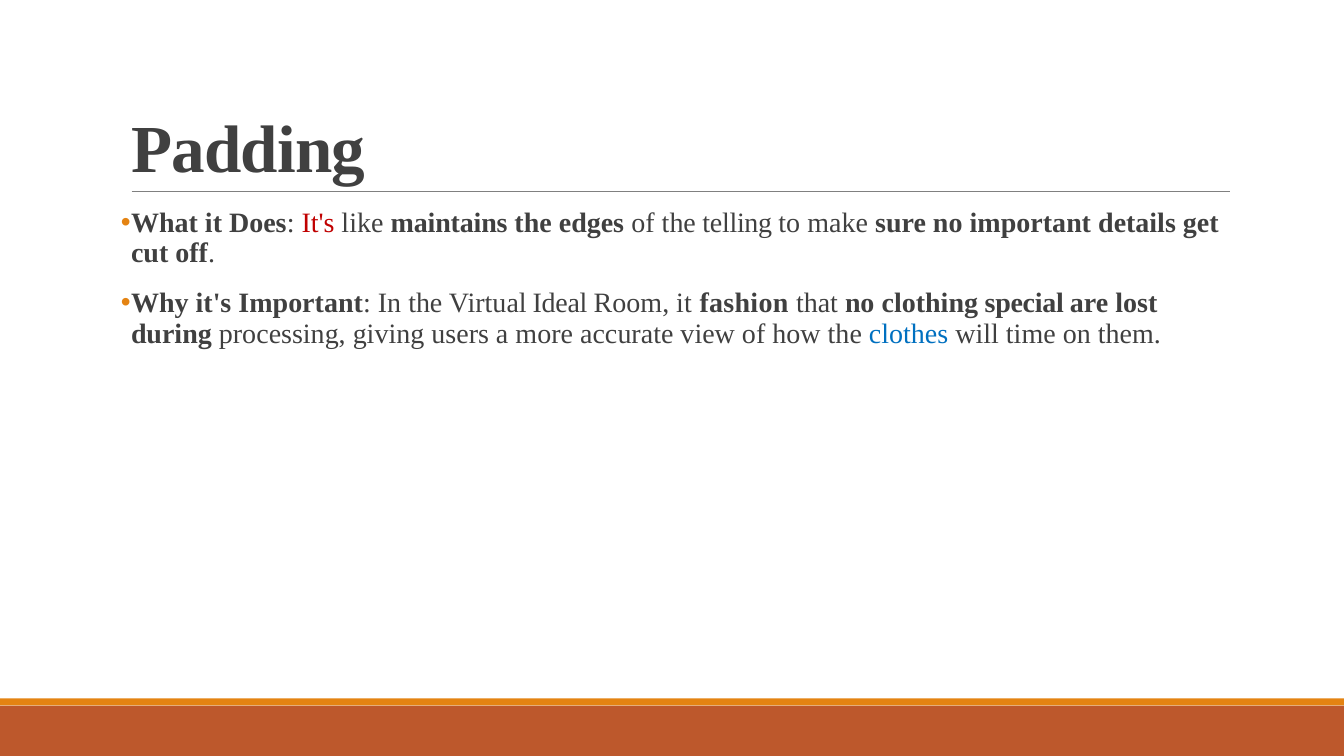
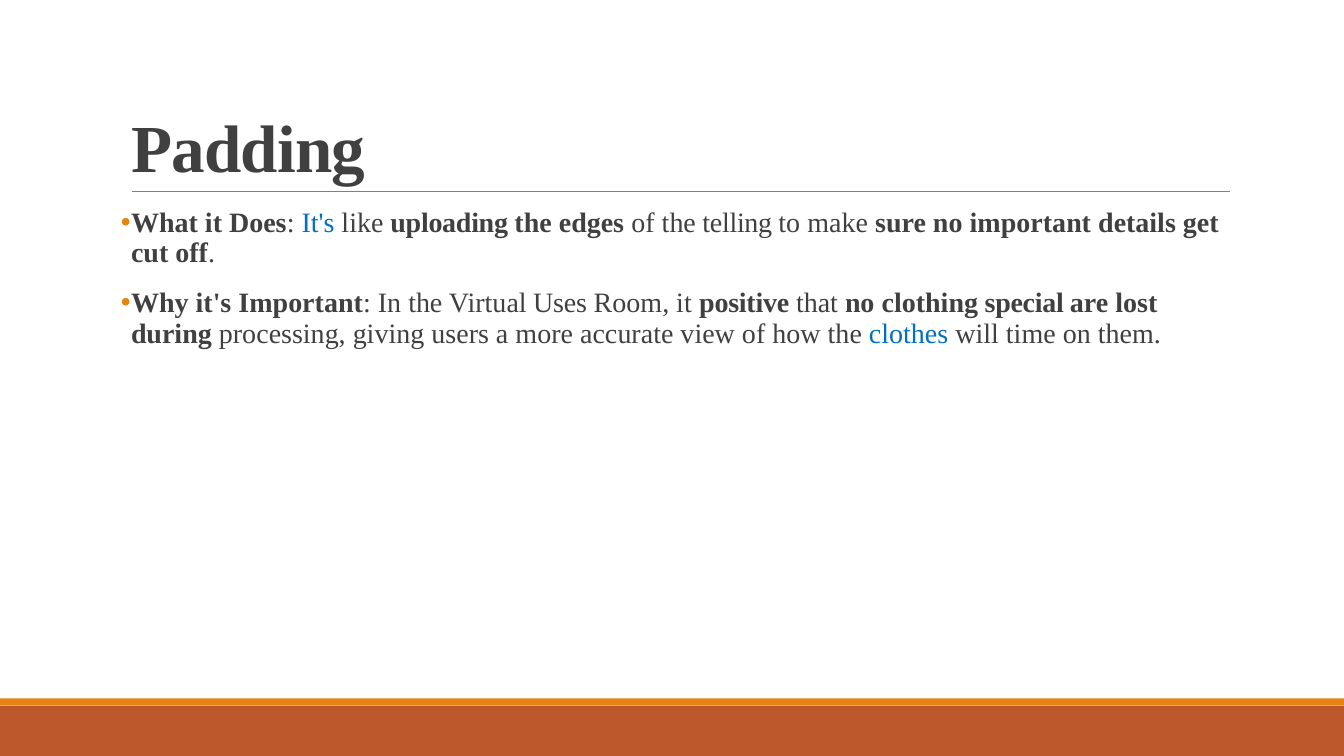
It's colour: red -> blue (318, 223)
maintains: maintains -> uploading (449, 223)
Ideal: Ideal -> Uses (560, 304)
fashion: fashion -> positive (744, 304)
